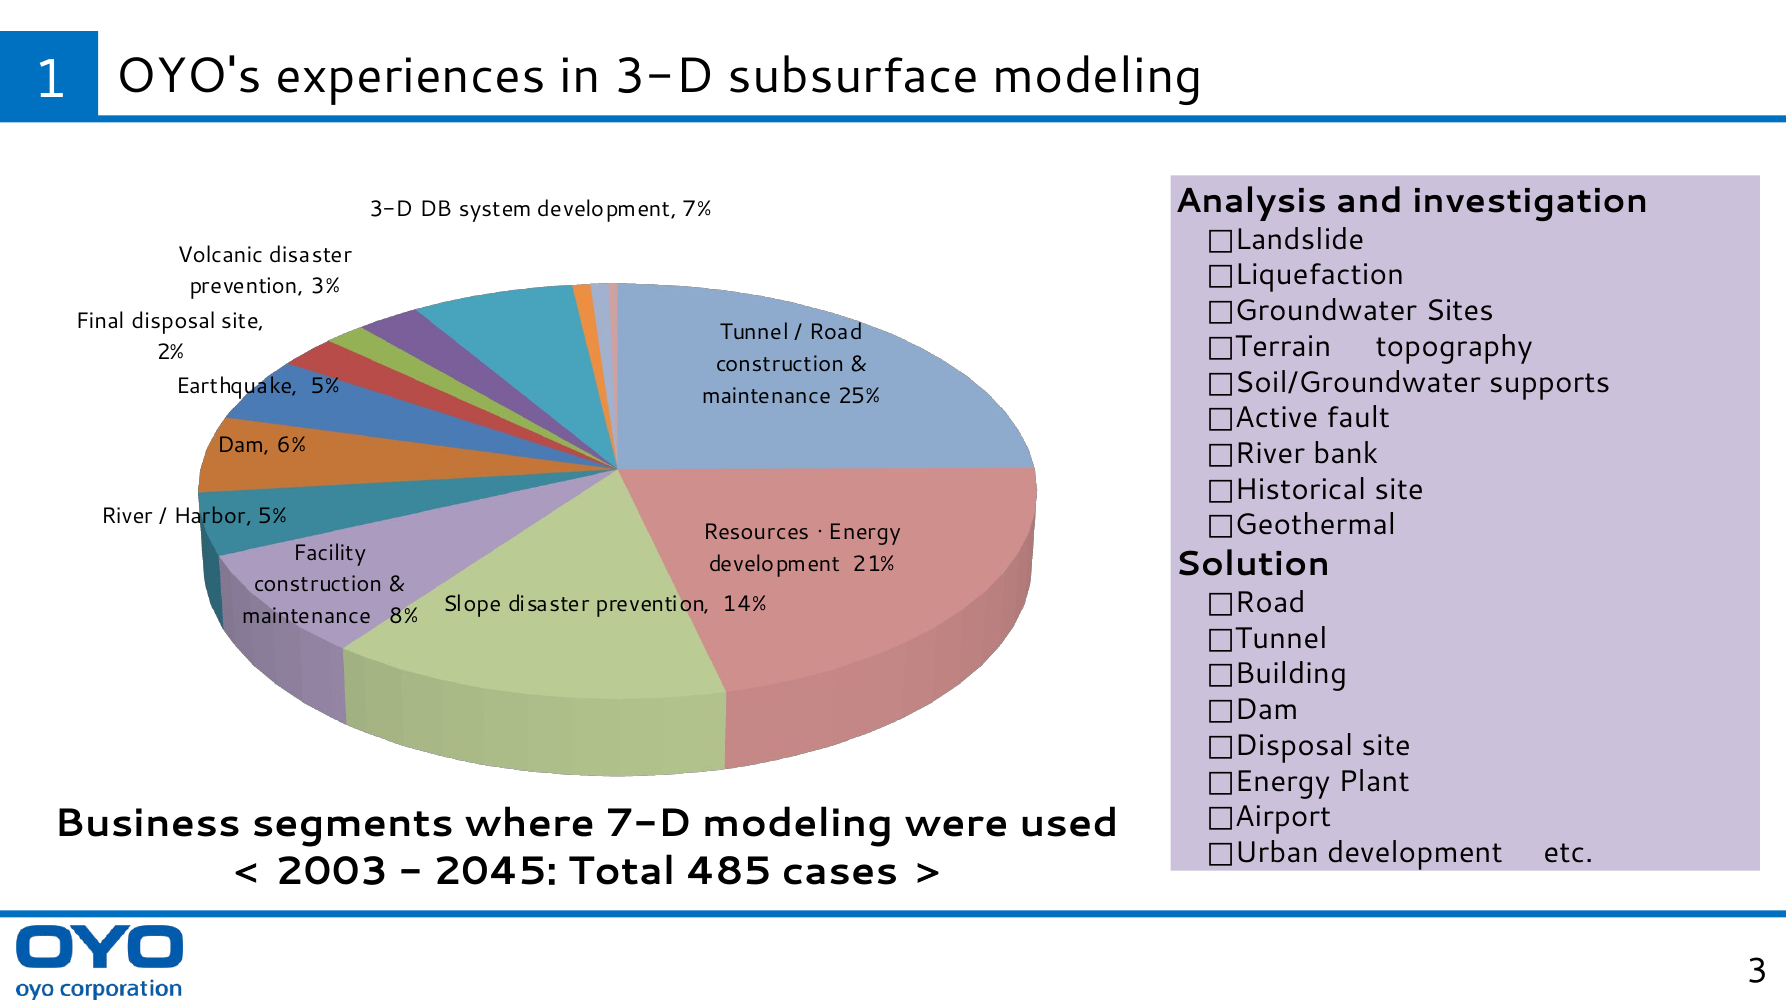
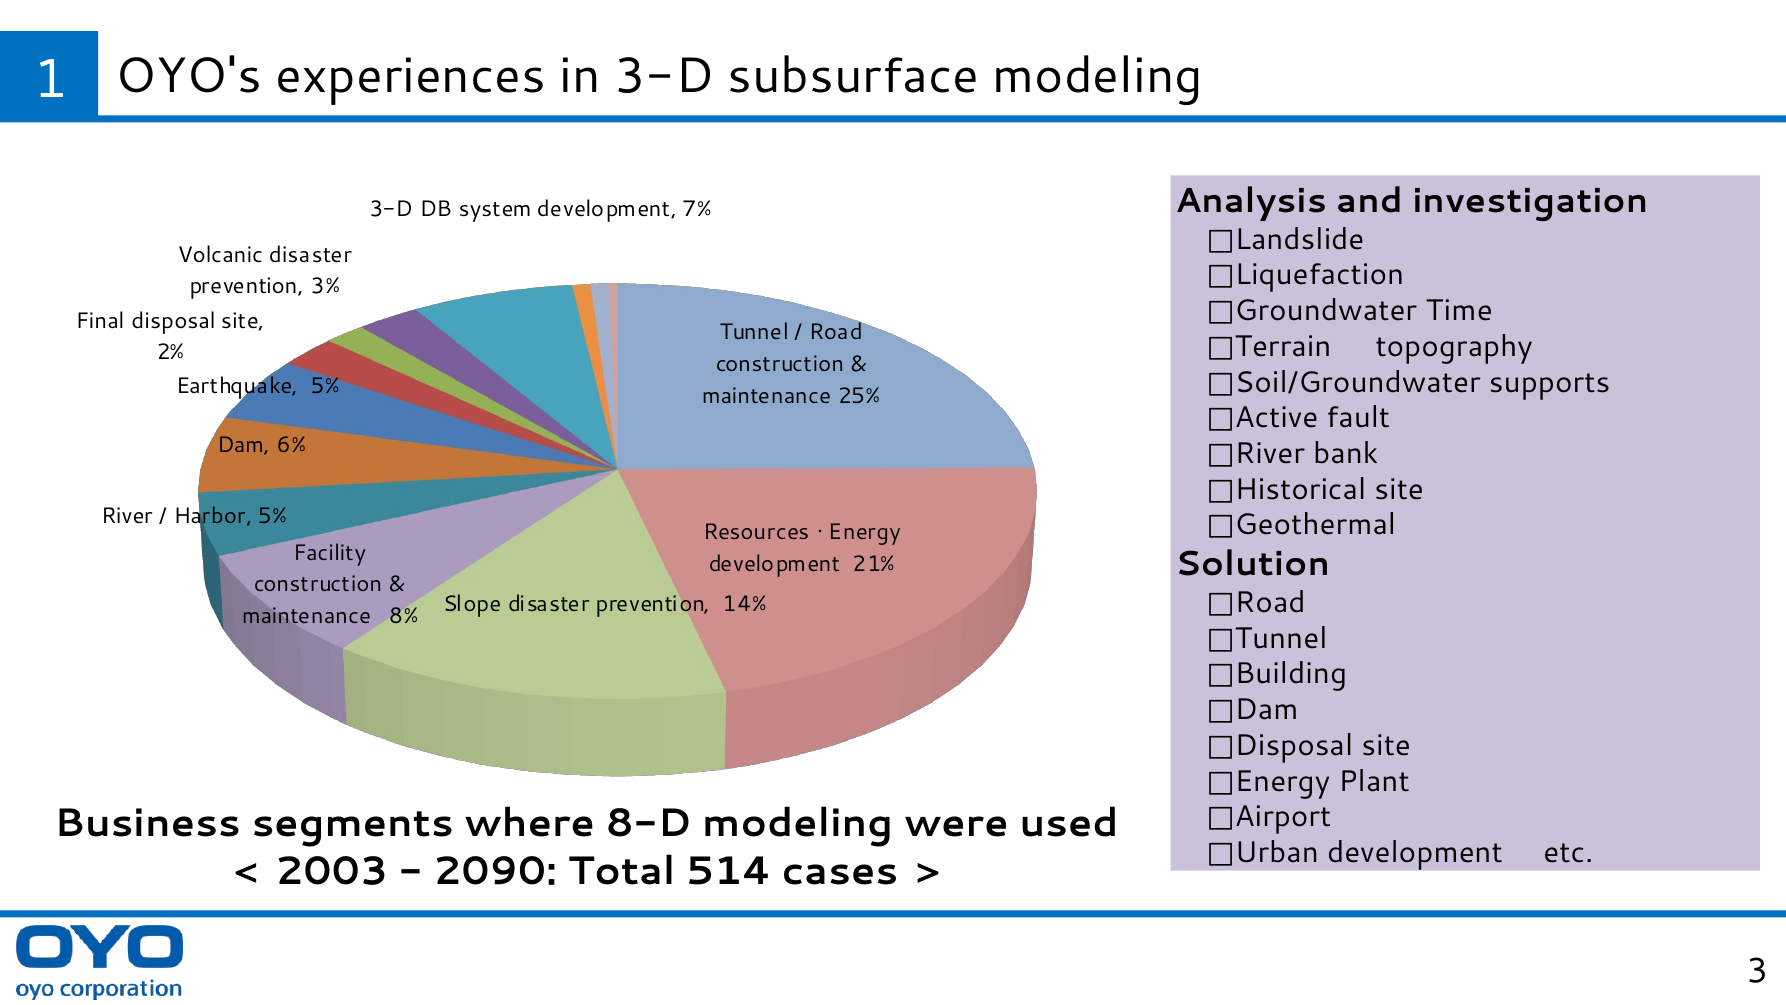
Sites: Sites -> Time (1459, 311)
7-D: 7-D -> 8-D (649, 823)
2045: 2045 -> 2090 (495, 871)
485: 485 -> 514 (729, 871)
